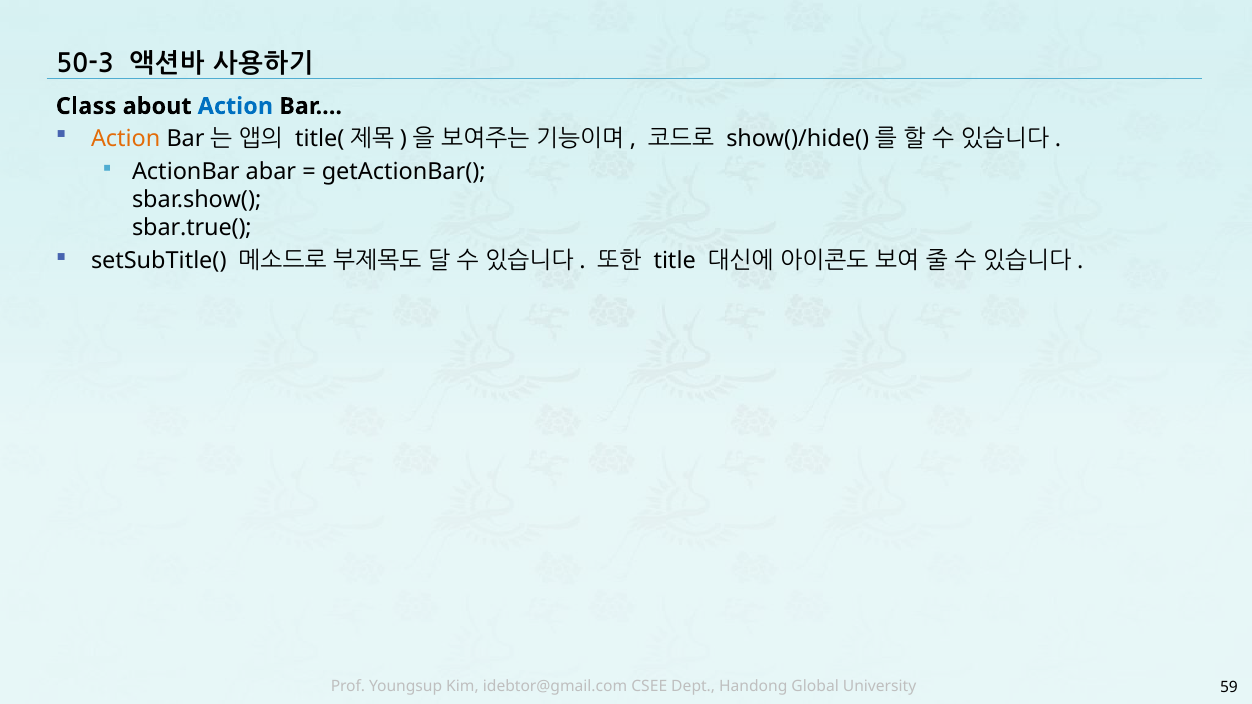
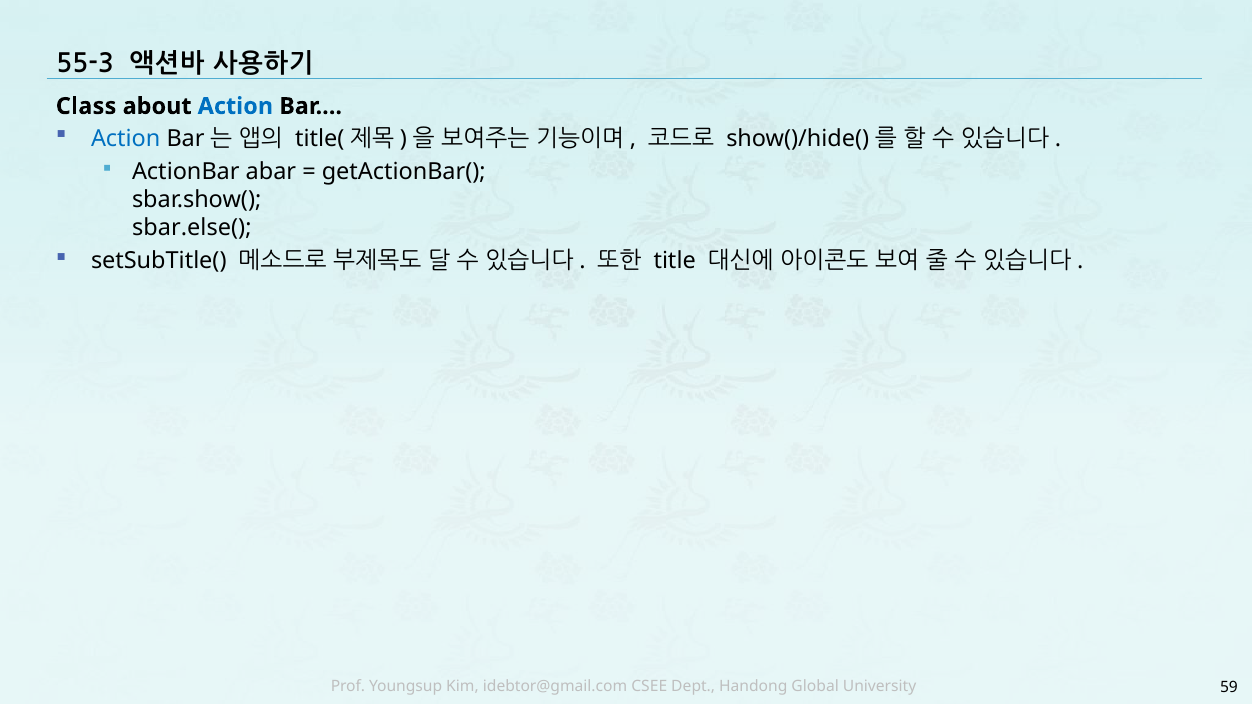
50-3: 50-3 -> 55-3 (85, 64)
Action colour: orange -> blue (126, 139)
sbar.true(: sbar.true( -> sbar.else( (192, 228)
